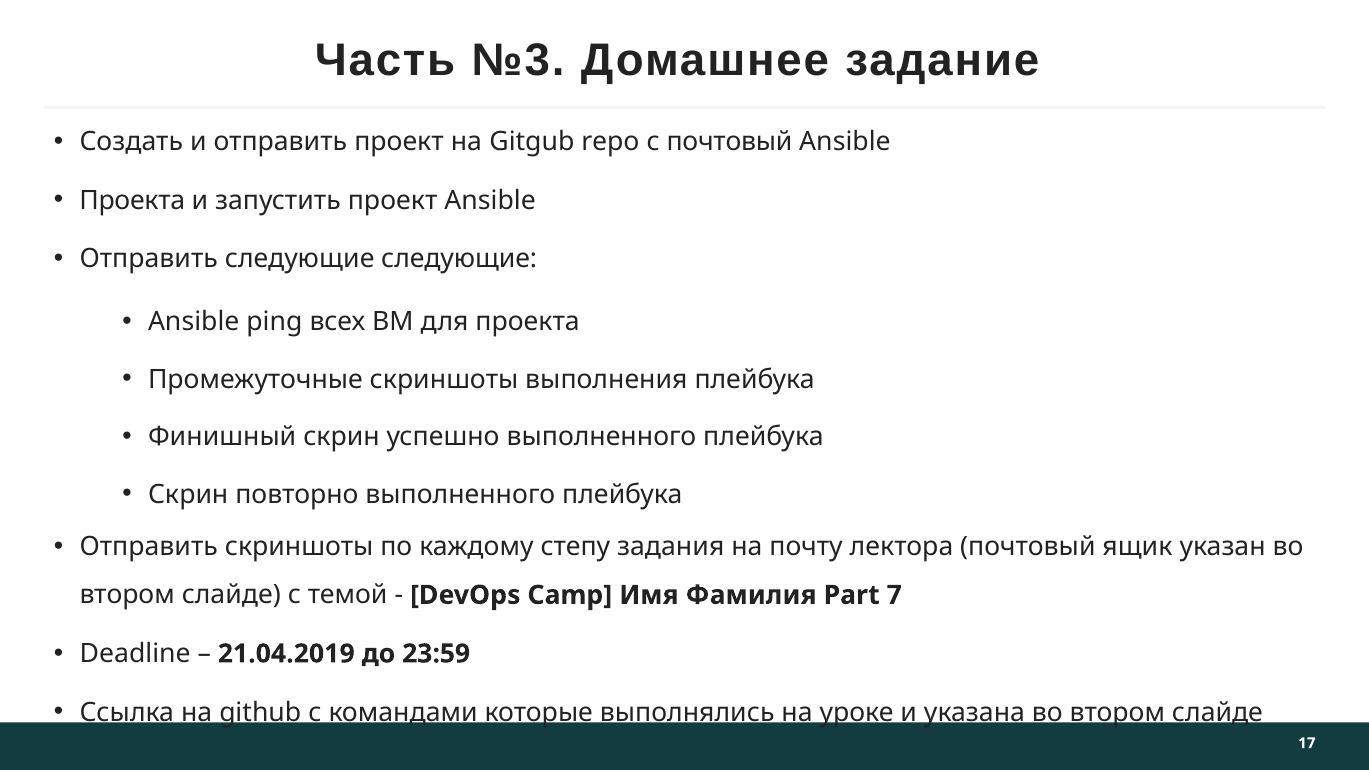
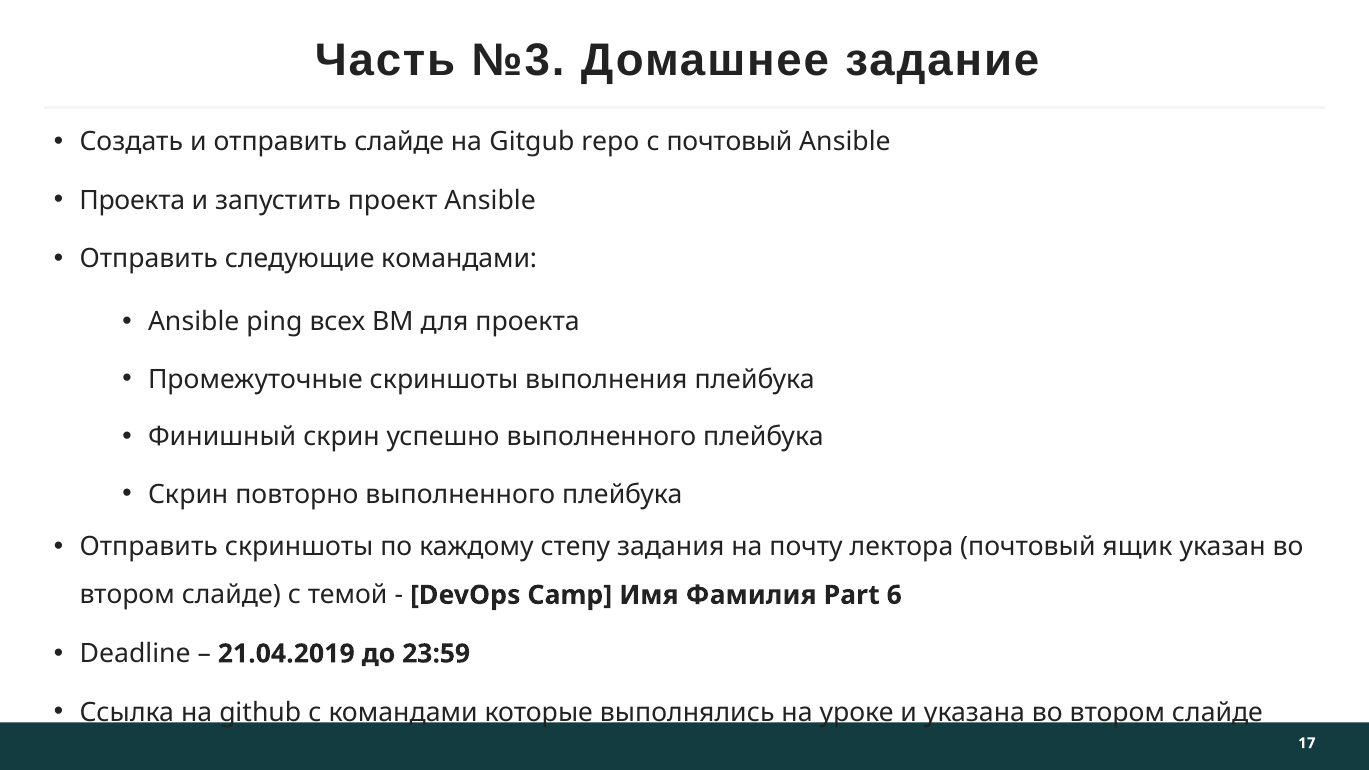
отправить проект: проект -> слайде (399, 142)
следующие следующие: следующие -> командами (459, 259)
7: 7 -> 6 (894, 595)
